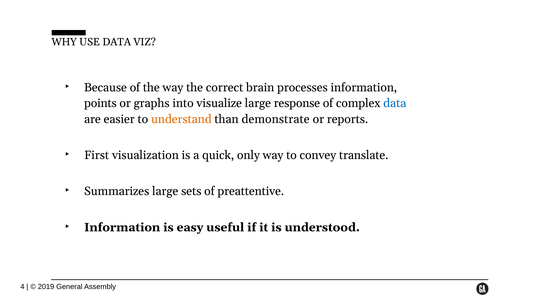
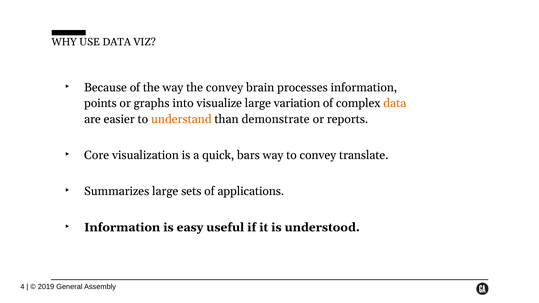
the correct: correct -> convey (225, 88)
response: response -> variation (297, 103)
data colour: blue -> orange (395, 103)
First: First -> Core (97, 155)
only: only -> bars (248, 155)
preattentive: preattentive -> applications (251, 191)
